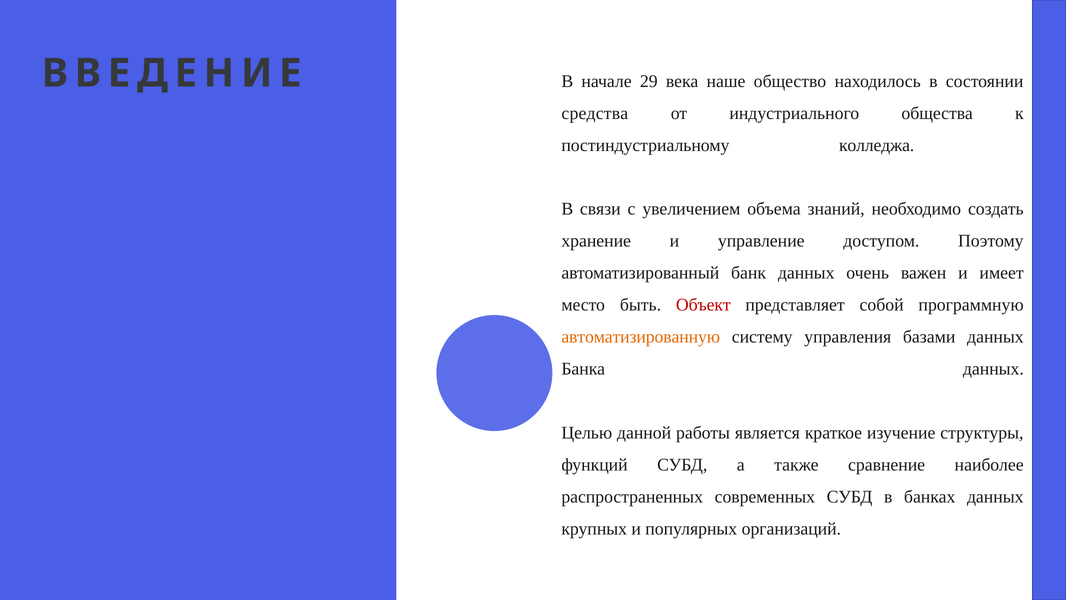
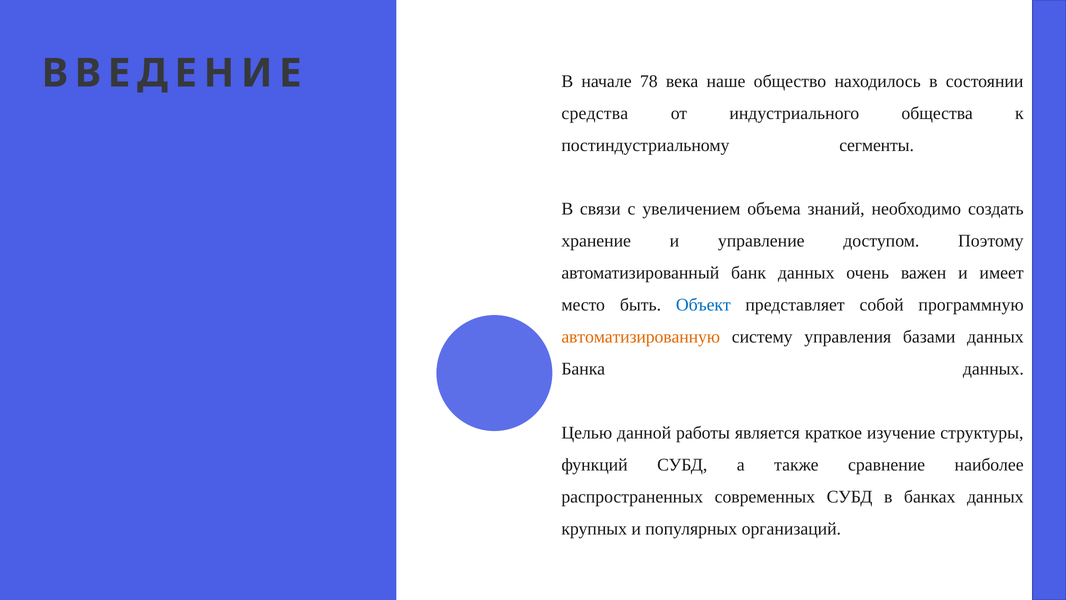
29: 29 -> 78 (649, 81)
колледжа: колледжа -> сегменты (877, 145)
Объект colour: red -> blue (703, 305)
